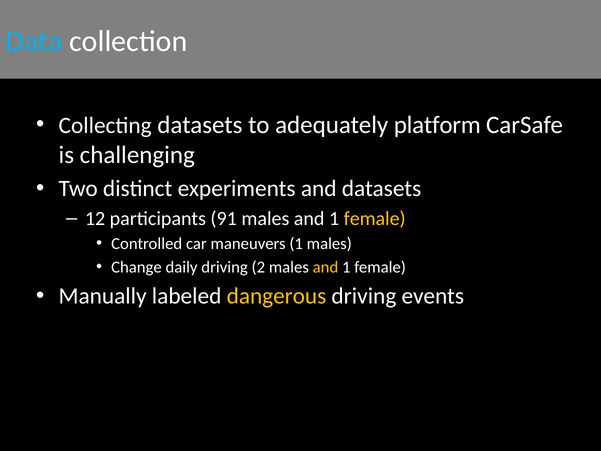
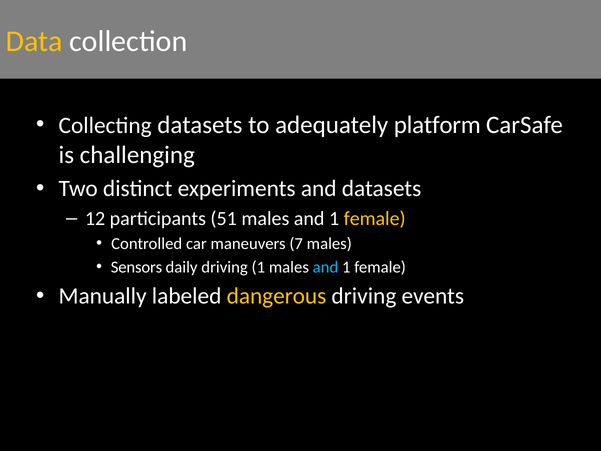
Data colour: light blue -> yellow (34, 41)
91: 91 -> 51 (224, 218)
maneuvers 1: 1 -> 7 (296, 244)
Change: Change -> Sensors (137, 267)
driving 2: 2 -> 1 (258, 267)
and colour: yellow -> light blue (326, 267)
